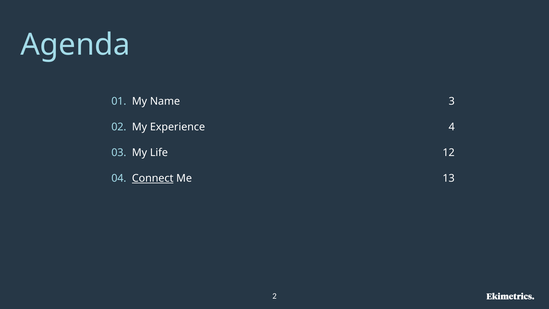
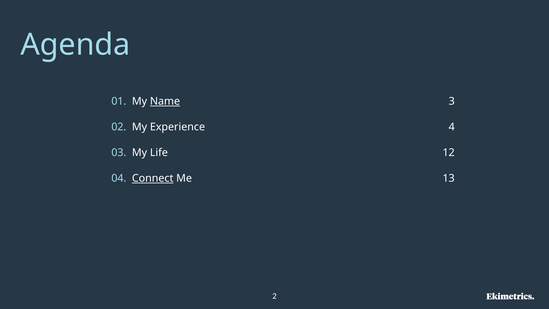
Name underline: none -> present (165, 101)
